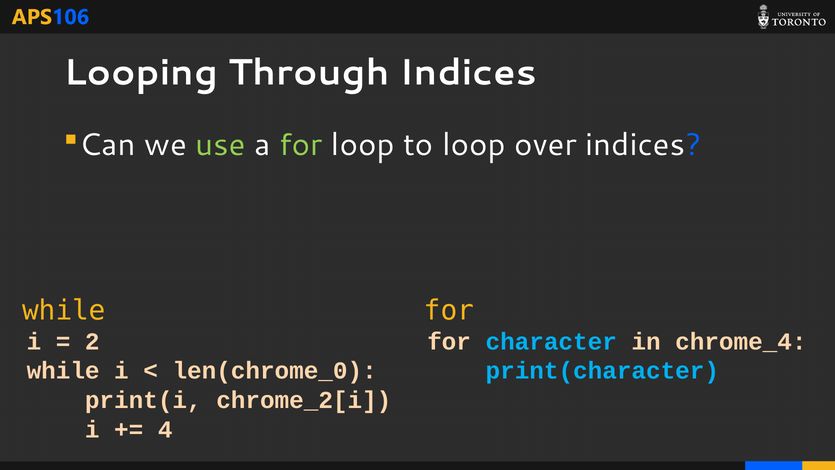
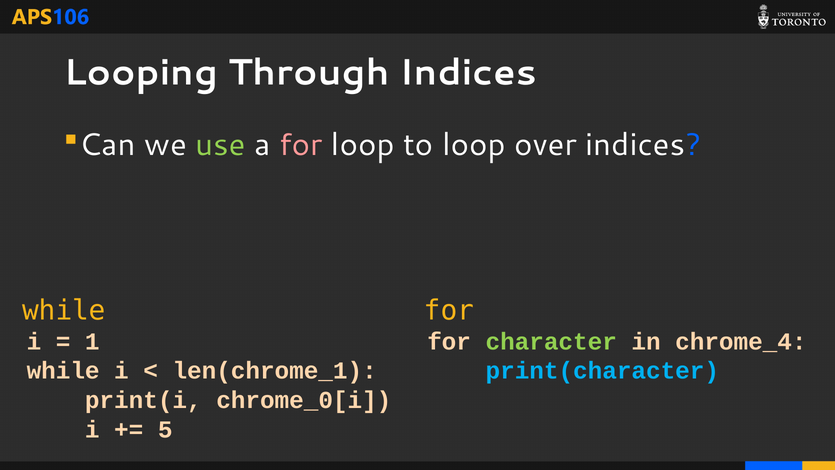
for colour: light green -> pink (301, 145)
2: 2 -> 1 (92, 341)
character colour: light blue -> light green (551, 341)
len(chrome_0: len(chrome_0 -> len(chrome_1 (275, 371)
chrome_2[i: chrome_2[i -> chrome_0[i (304, 400)
4: 4 -> 5 (165, 429)
